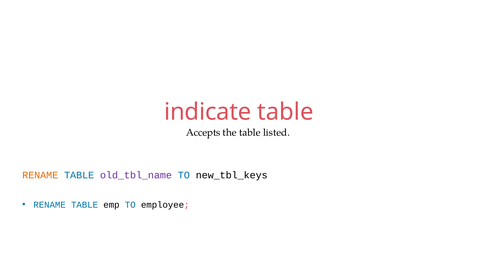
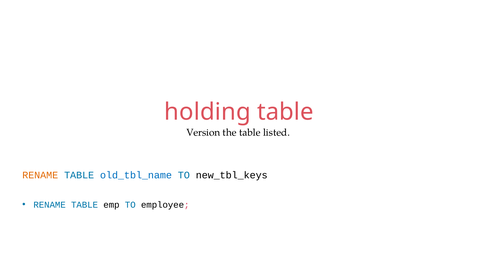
indicate: indicate -> holding (208, 112)
Accepts: Accepts -> Version (203, 133)
old_tbl_name colour: purple -> blue (136, 175)
